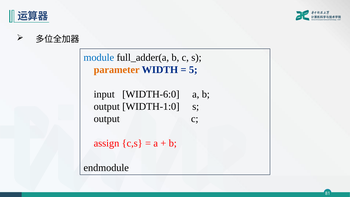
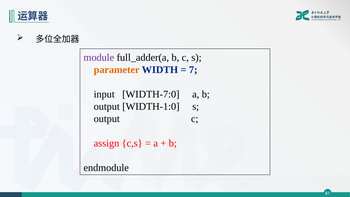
module colour: blue -> purple (99, 57)
5: 5 -> 7 (193, 70)
WIDTH-6:0: WIDTH-6:0 -> WIDTH-7:0 (151, 94)
